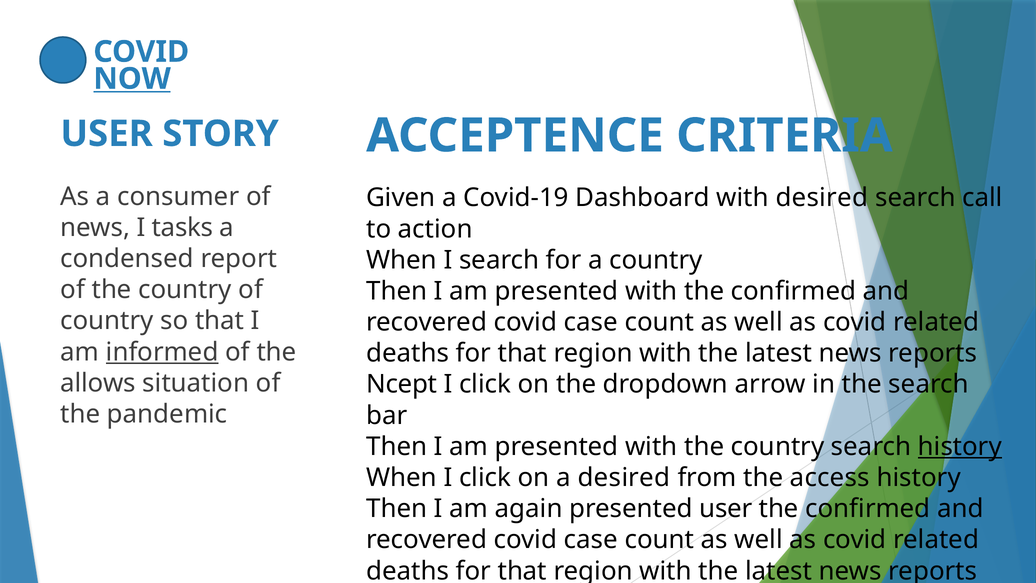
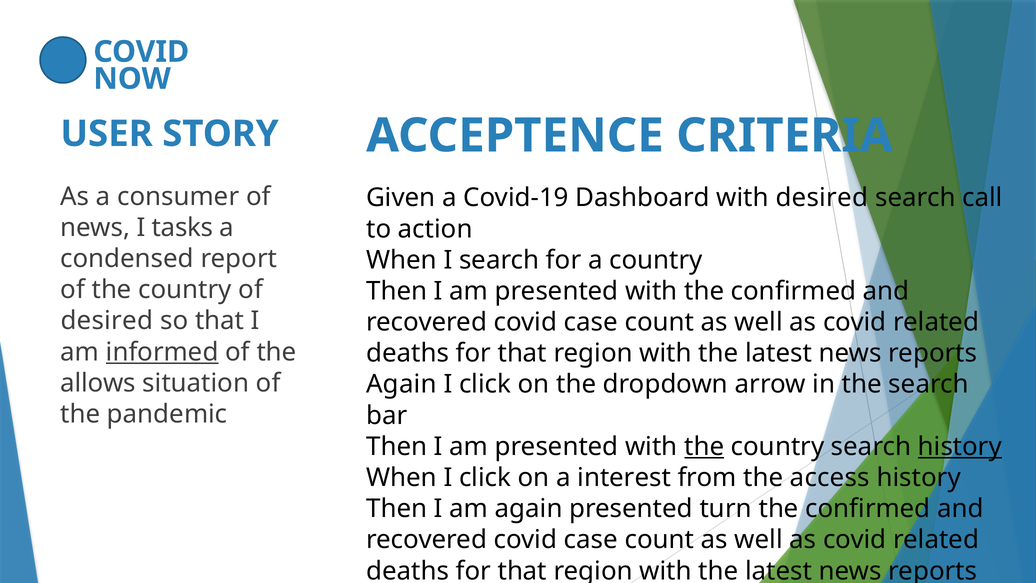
NOW underline: present -> none (132, 79)
country: country -> desired (107, 321)
Ncept: Ncept -> Again (401, 384)
the underline: none -> present (704, 446)
a desired: desired -> interest (624, 477)
presented user: user -> turn (726, 509)
